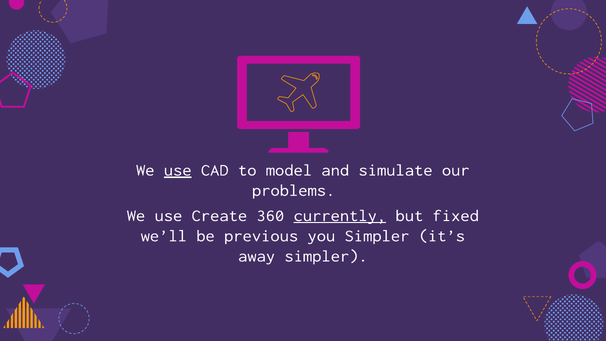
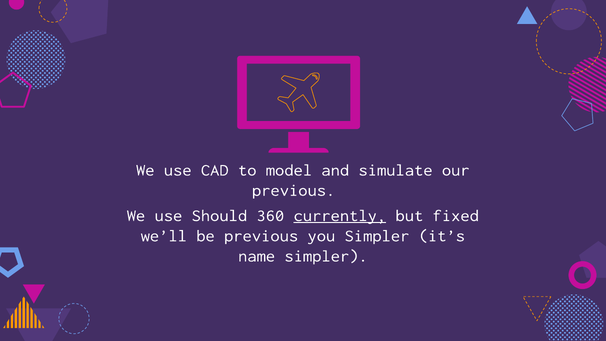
use underline: present -> none (178, 170)
problems: problems -> previous (294, 190)
Create: Create -> Should (219, 215)
away: away -> name (257, 256)
